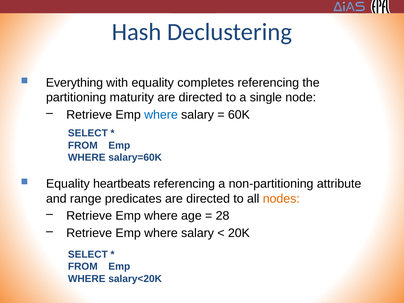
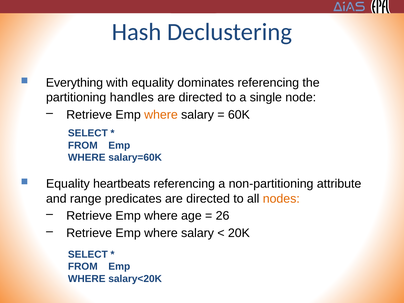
completes: completes -> dominates (206, 83)
maturity: maturity -> handles (132, 97)
where colour: blue -> orange (161, 115)
28: 28 -> 26 (223, 216)
